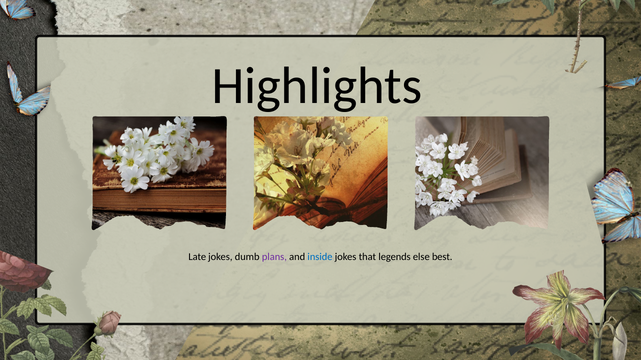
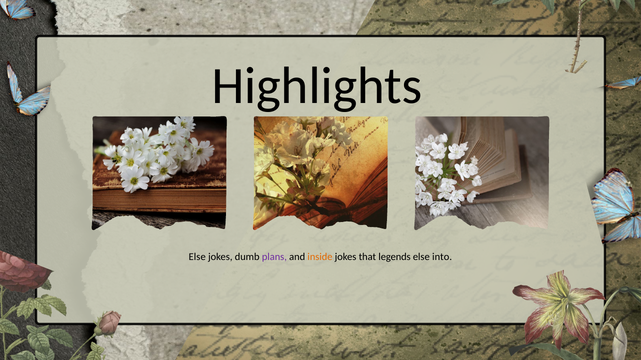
Late: Late -> Else (197, 257)
inside colour: blue -> orange (320, 257)
best: best -> into (442, 257)
